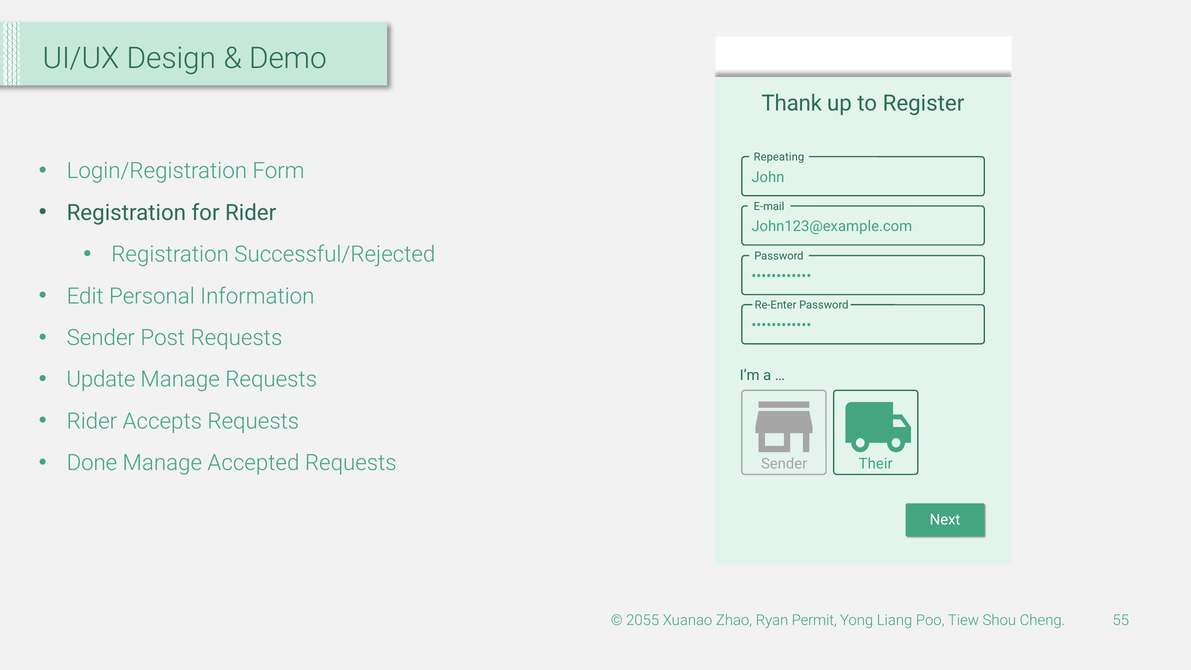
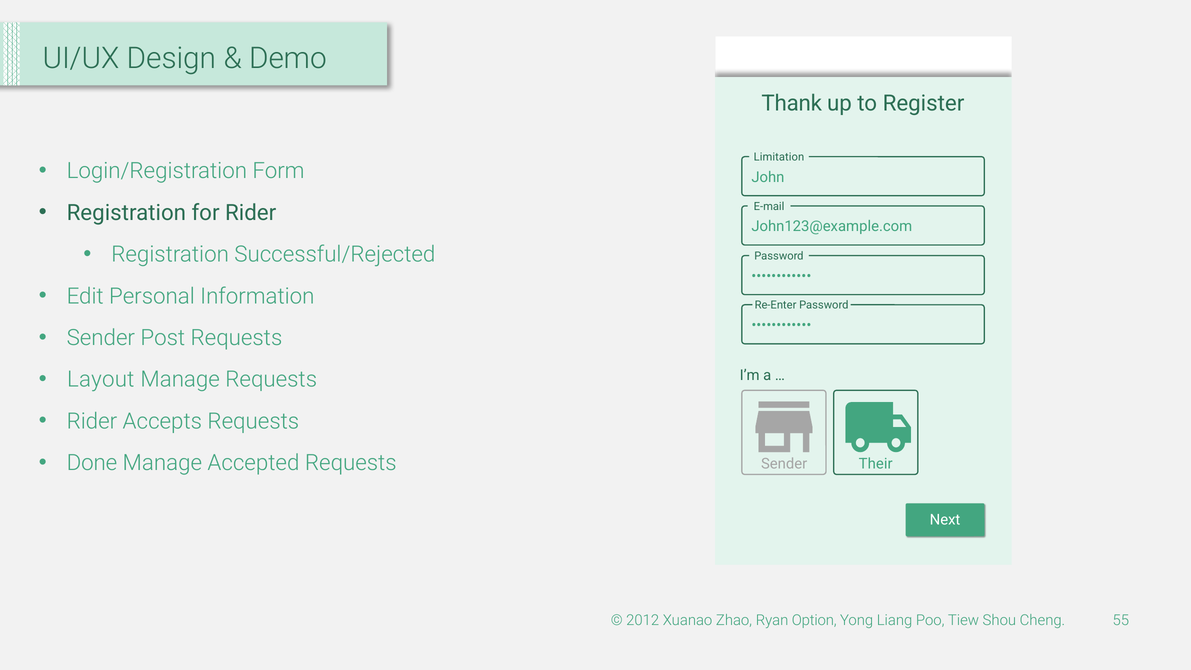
Repeating: Repeating -> Limitation (779, 157)
Update: Update -> Layout (101, 379)
2055: 2055 -> 2012 (643, 620)
Permit: Permit -> Option (814, 620)
